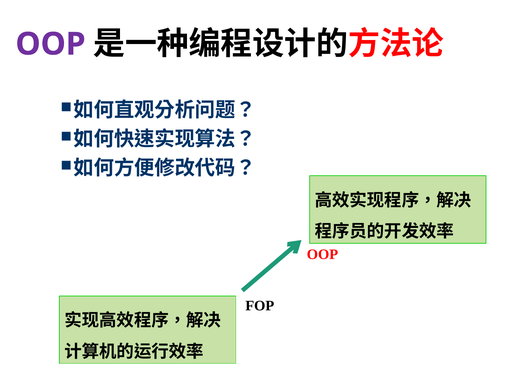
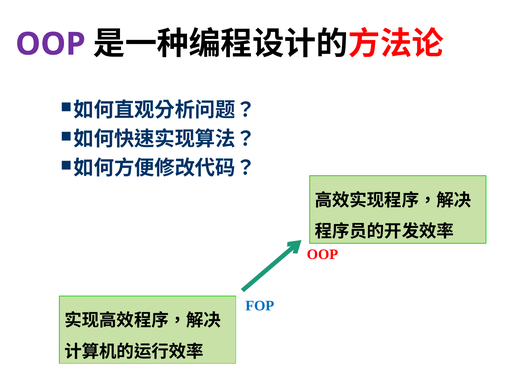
FOP colour: black -> blue (260, 306)
